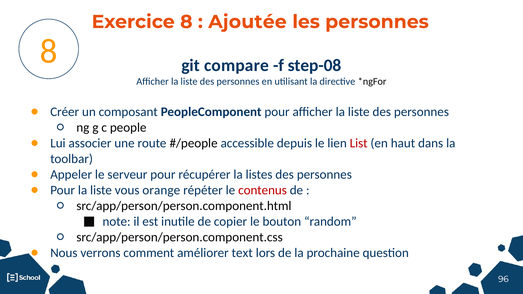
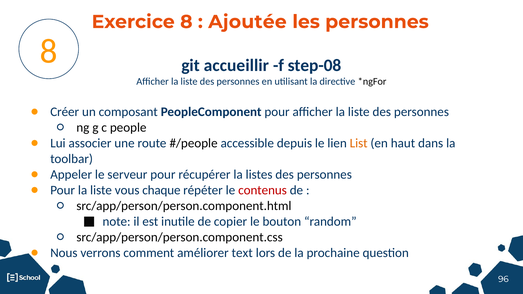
compare: compare -> accueillir (236, 66)
List colour: red -> orange (359, 143)
orange: orange -> chaque (161, 190)
